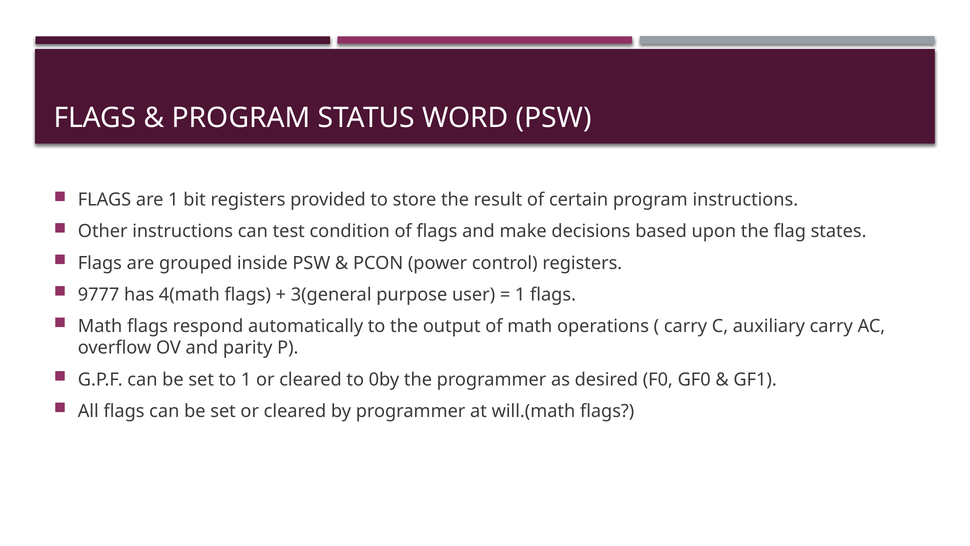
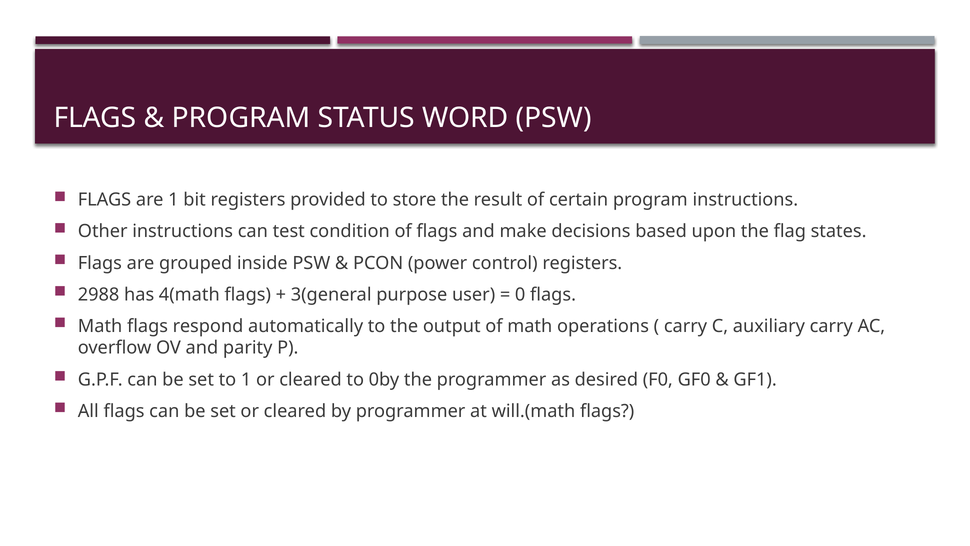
9777: 9777 -> 2988 (99, 294)
1: 1 -> 0 (520, 294)
